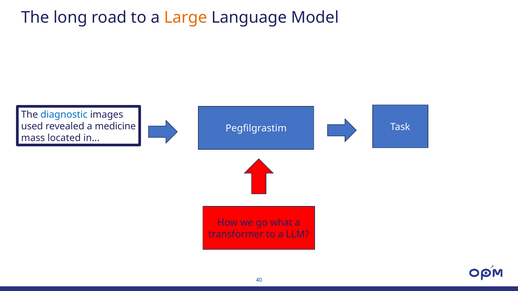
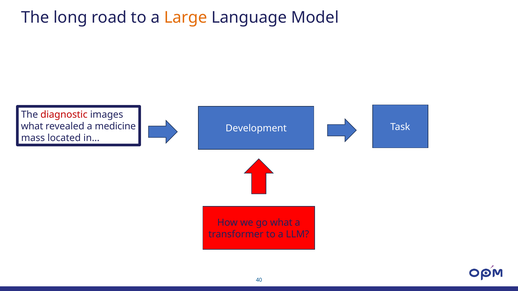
diagnostic colour: blue -> red (64, 115)
used: used -> what (32, 127)
Pegfilgrastim: Pegfilgrastim -> Development (256, 129)
